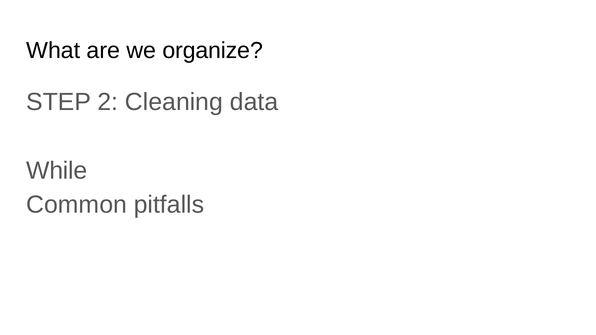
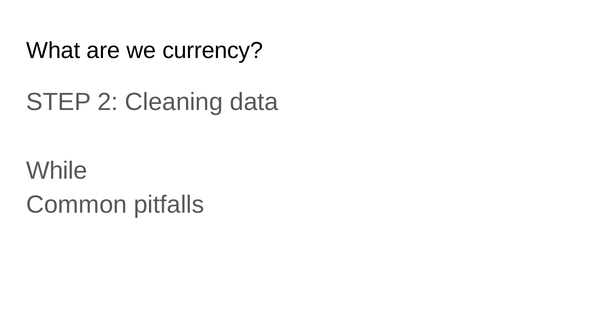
organize: organize -> currency (213, 50)
